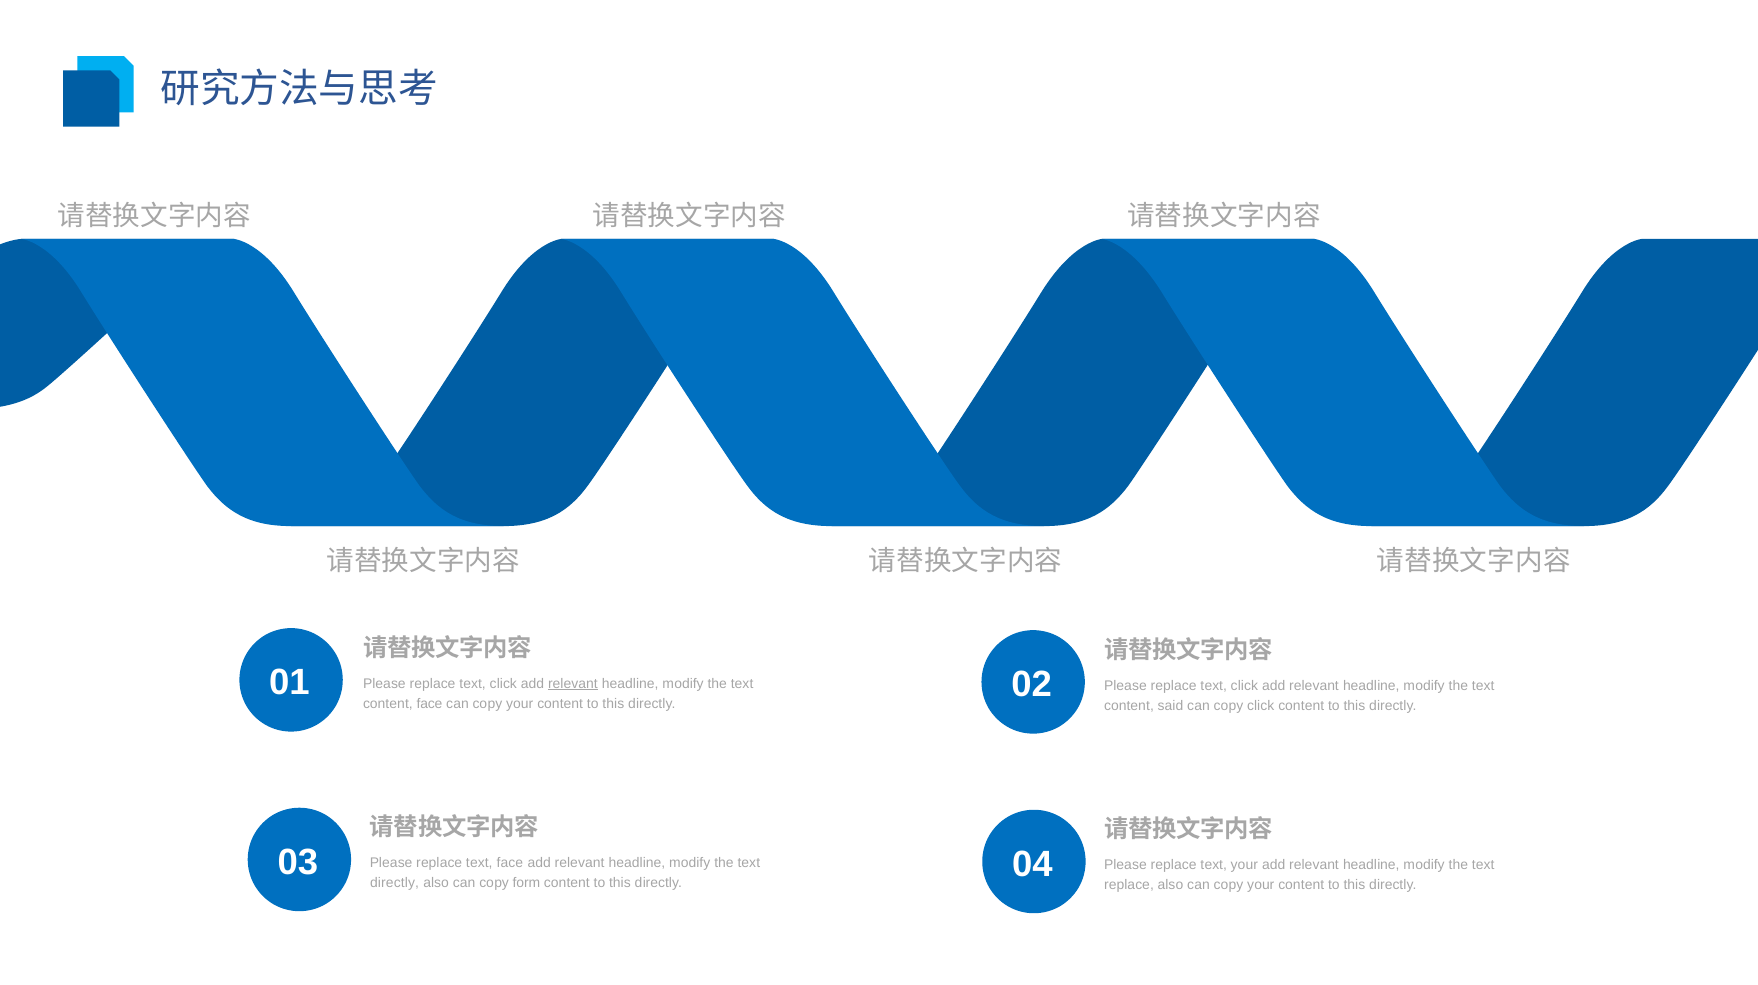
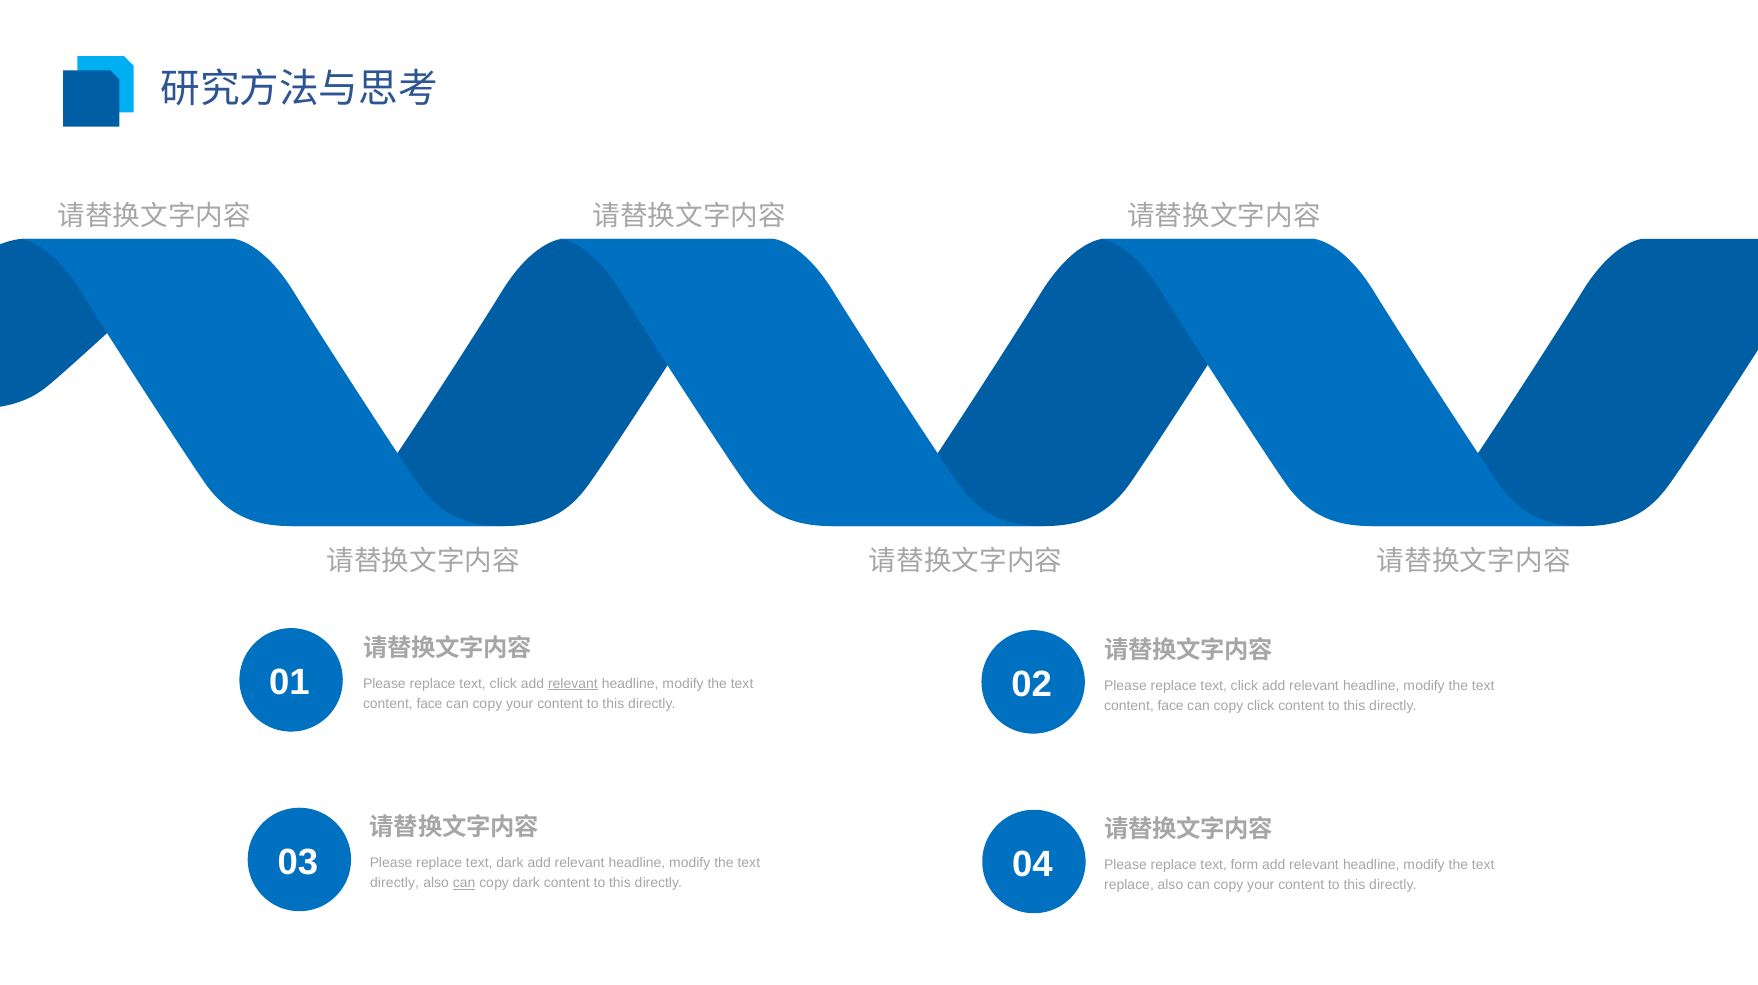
said: said -> face (1171, 705)
text face: face -> dark (510, 863)
text your: your -> form (1244, 865)
can underline: none -> present (464, 883)
copy form: form -> dark (526, 883)
